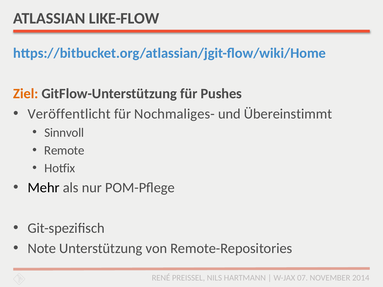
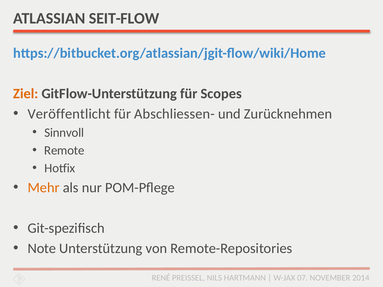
LIKE-FLOW: LIKE-FLOW -> SEIT-FLOW (124, 18)
Pushes: Pushes -> Scopes (221, 94)
Nochmaliges-: Nochmaliges- -> Abschliessen- (174, 114)
Übereinstimmt: Übereinstimmt -> Zurücknehmen (288, 114)
Mehr colour: black -> orange (44, 188)
